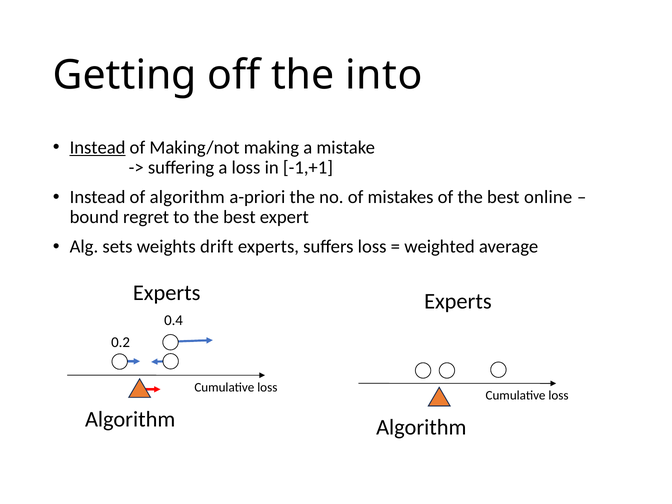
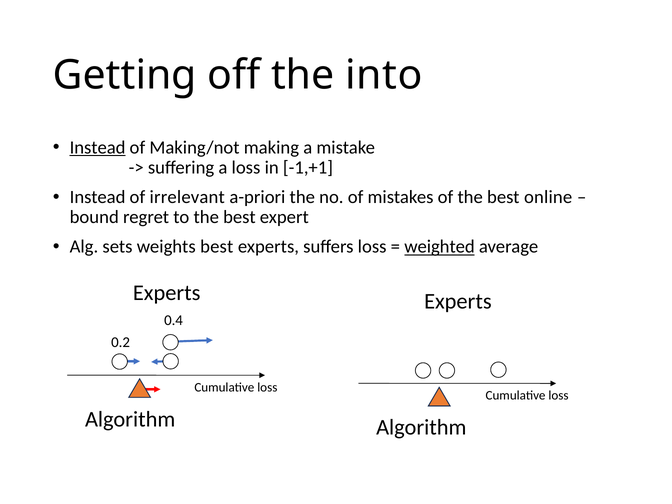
of algorithm: algorithm -> irrelevant (187, 197)
weights drift: drift -> best (217, 247)
weighted underline: none -> present (440, 247)
